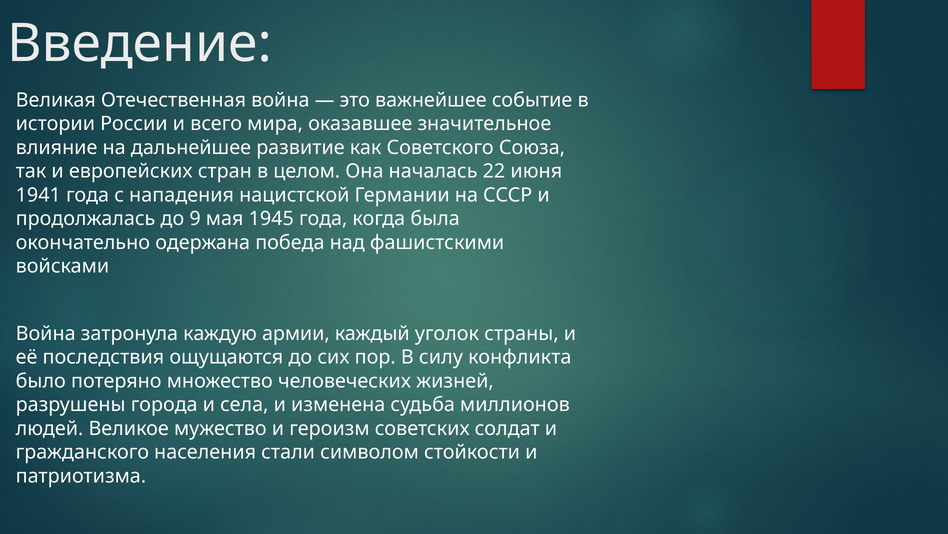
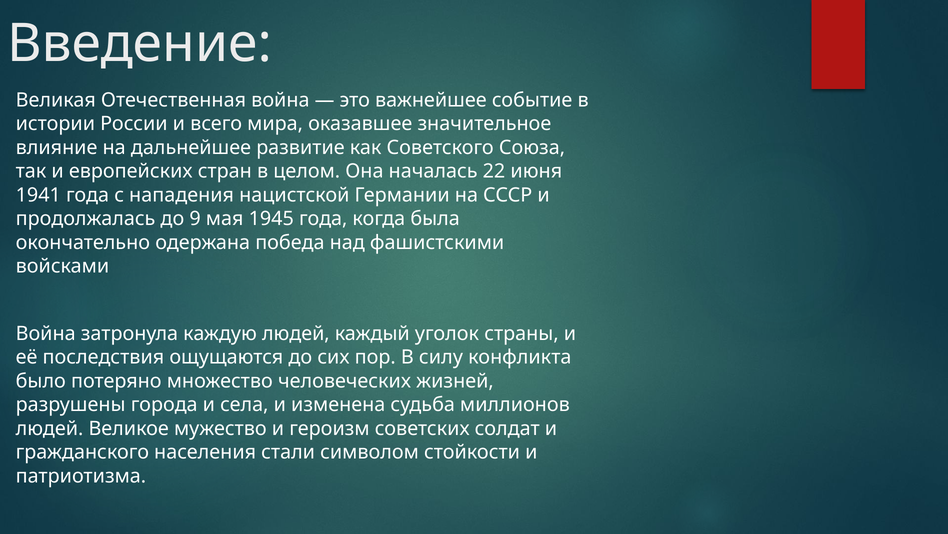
каждую армии: армии -> людей (296, 333)
